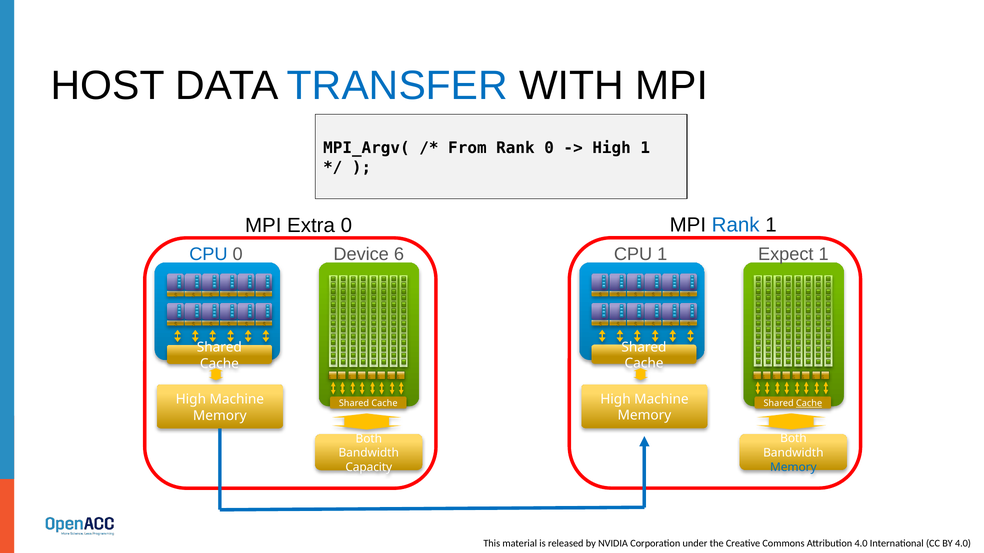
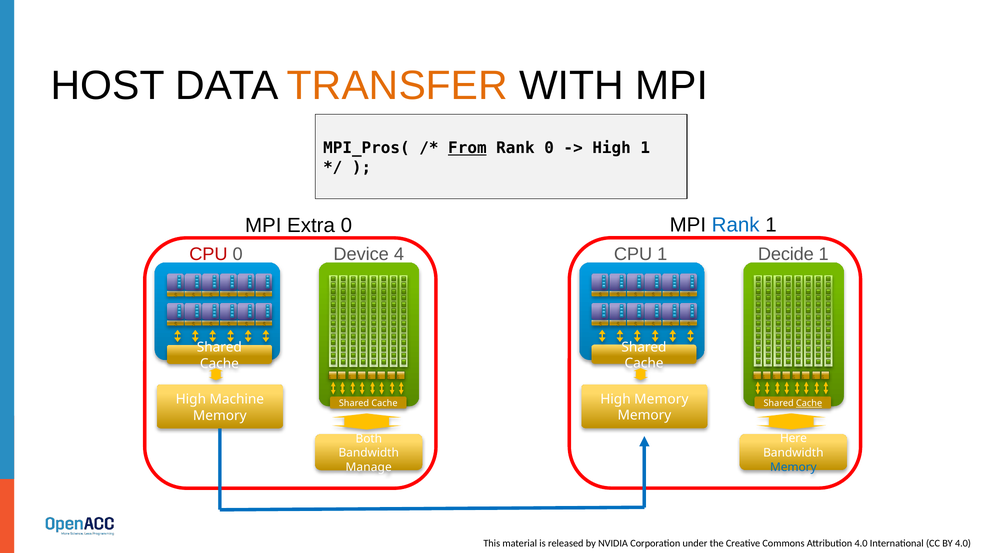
TRANSFER colour: blue -> orange (397, 86)
MPI_Argv(: MPI_Argv( -> MPI_Pros( (366, 148)
From underline: none -> present (467, 148)
Expect: Expect -> Decide (786, 254)
CPU colour: blue -> red (208, 254)
6: 6 -> 4 (399, 254)
Machine: Machine -> Memory (661, 399)
Both: Both -> Here (793, 439)
Capacity: Capacity -> Manage (369, 468)
